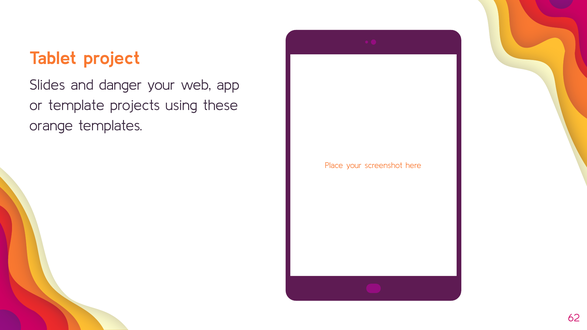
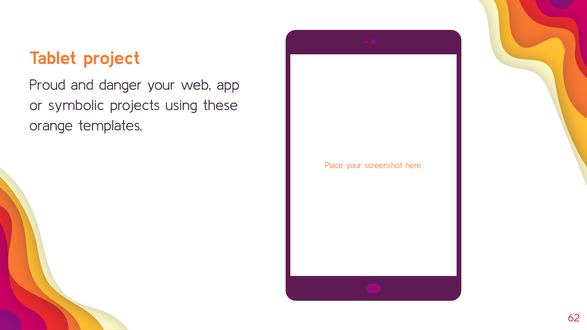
Slides: Slides -> Proud (47, 85)
template: template -> symbolic (76, 105)
